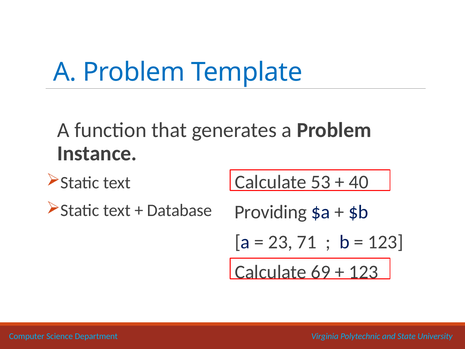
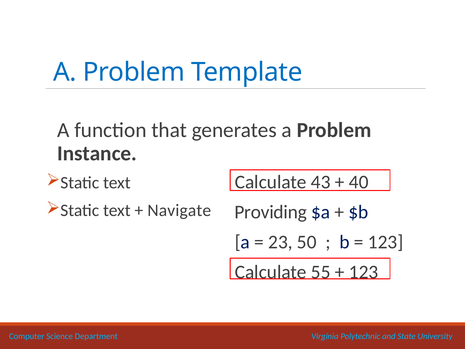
53: 53 -> 43 (321, 182)
Database: Database -> Navigate (179, 210)
71: 71 -> 50 (307, 242)
69: 69 -> 55 (321, 272)
